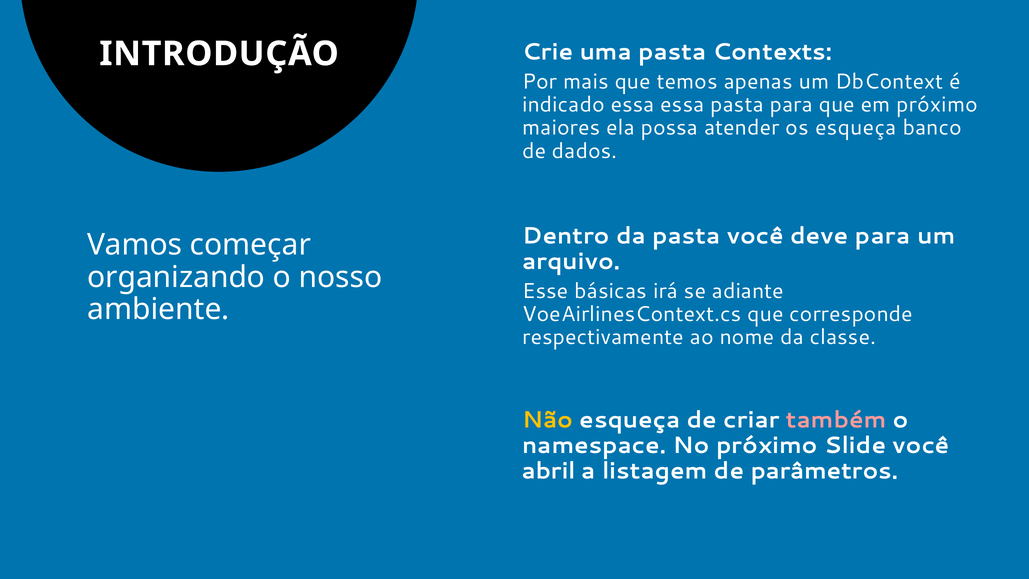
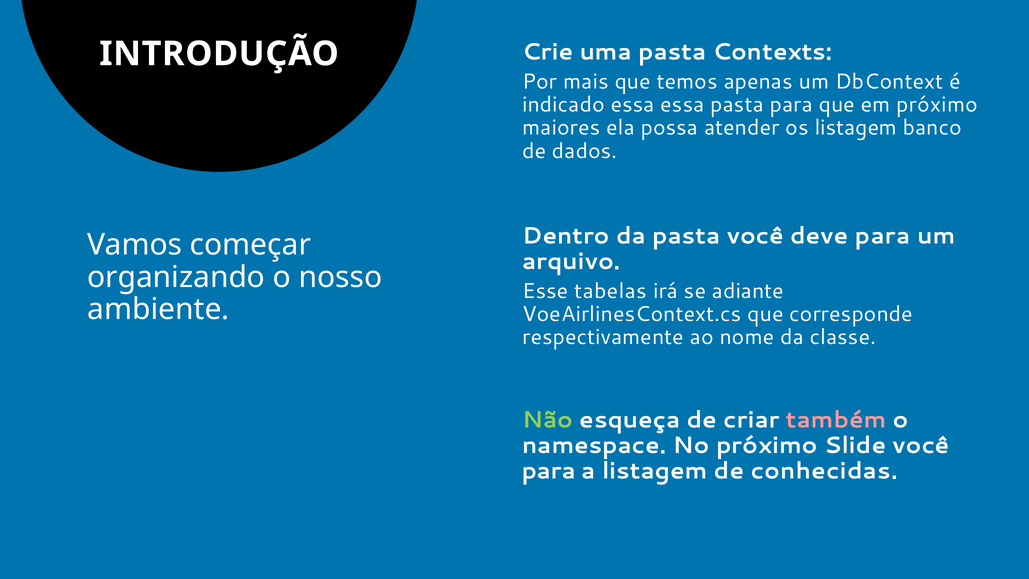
os esqueça: esqueça -> listagem (856, 128)
básicas: básicas -> tabelas (611, 291)
Não colour: yellow -> light green (548, 420)
abril: abril -> para (549, 471)
parâmetros: parâmetros -> conhecidas (824, 471)
